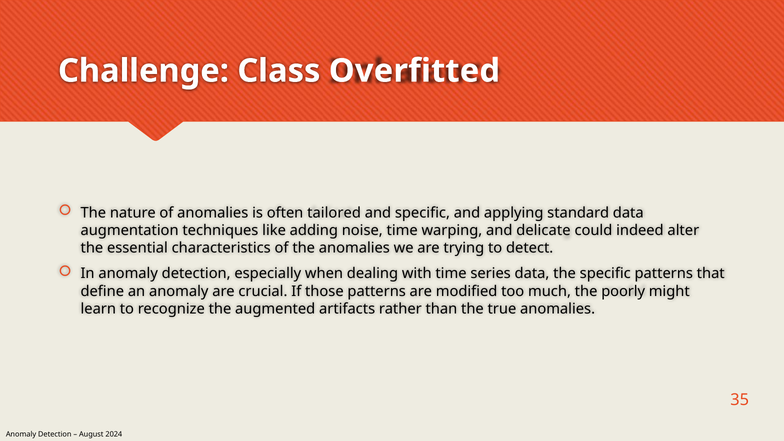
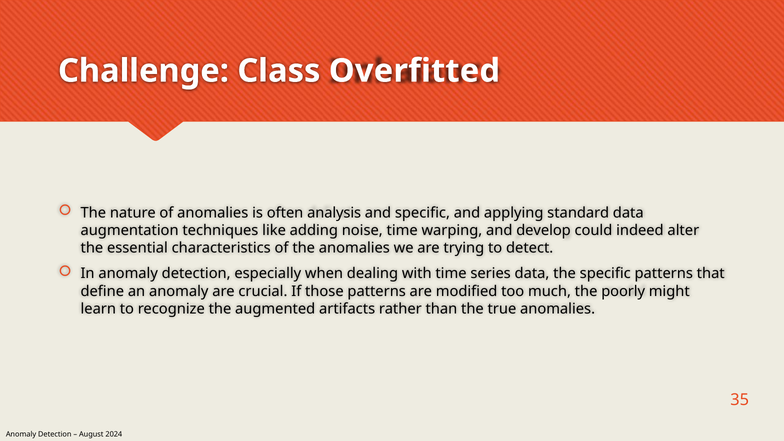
tailored: tailored -> analysis (334, 213)
delicate: delicate -> develop (544, 230)
